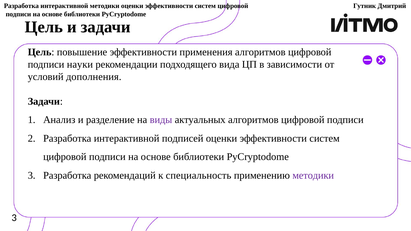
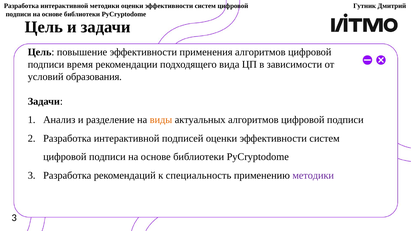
науки: науки -> время (80, 65)
дополнения: дополнения -> образования (94, 77)
виды colour: purple -> orange (161, 120)
